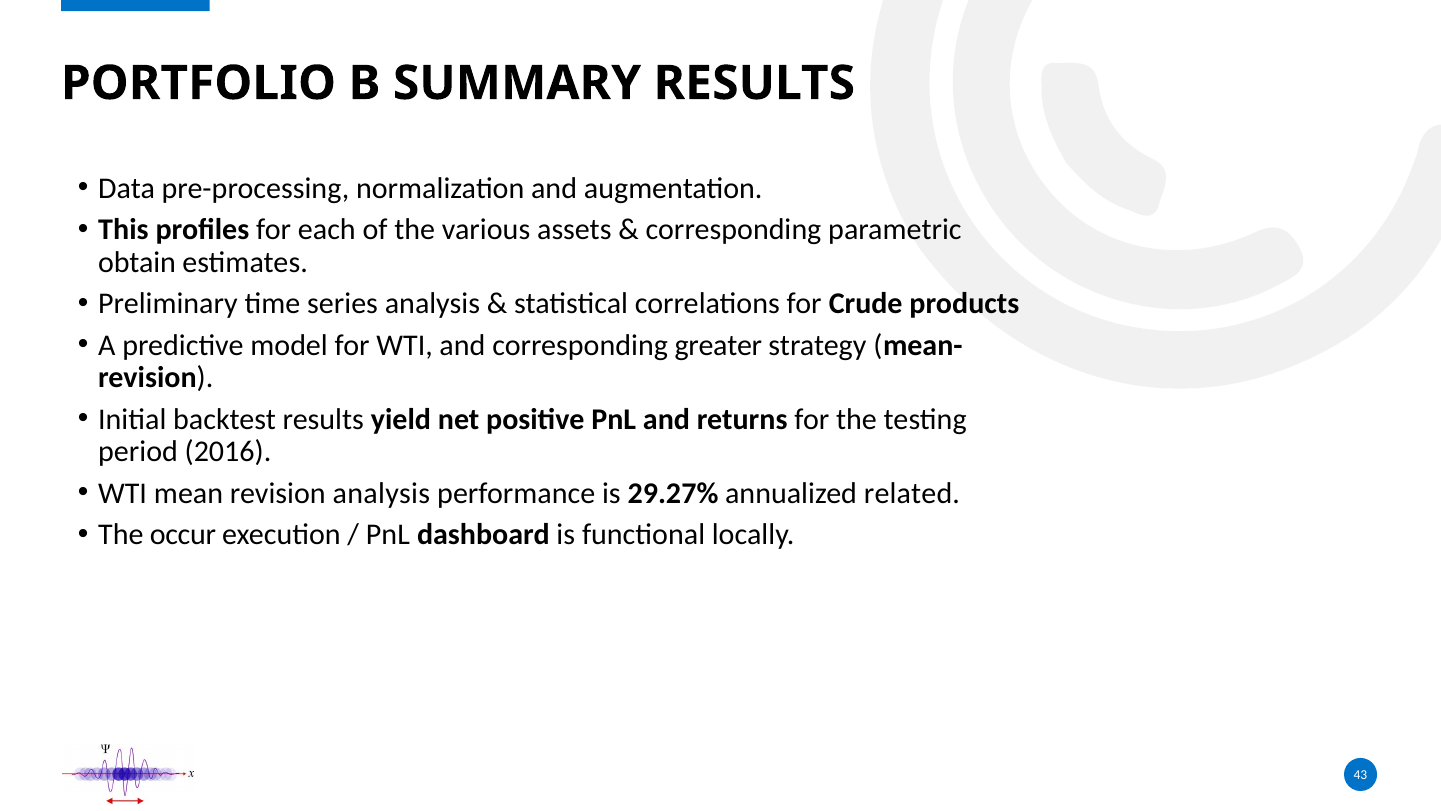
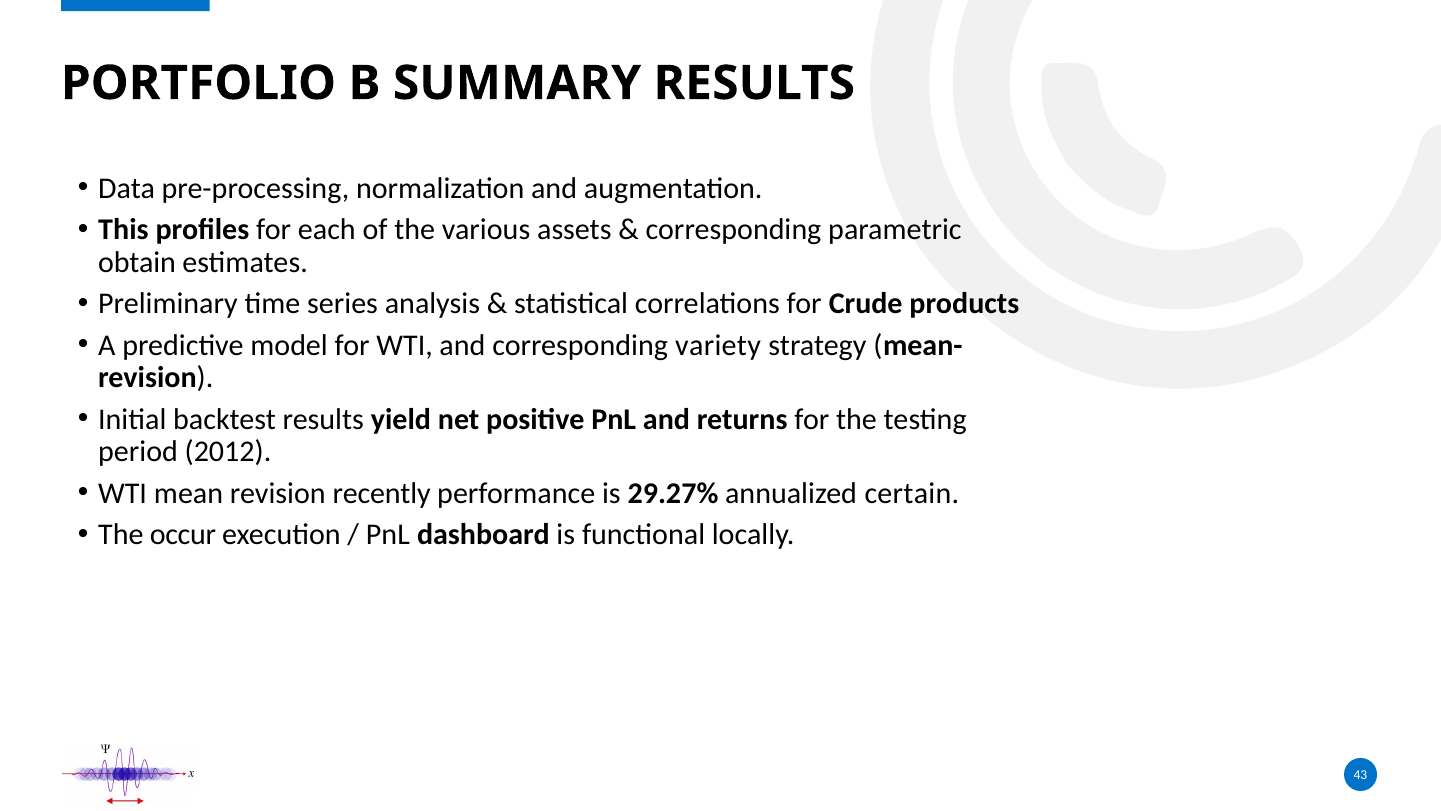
greater: greater -> variety (718, 345)
2016: 2016 -> 2012 (228, 451)
revision analysis: analysis -> recently (382, 493)
related: related -> certain (912, 493)
